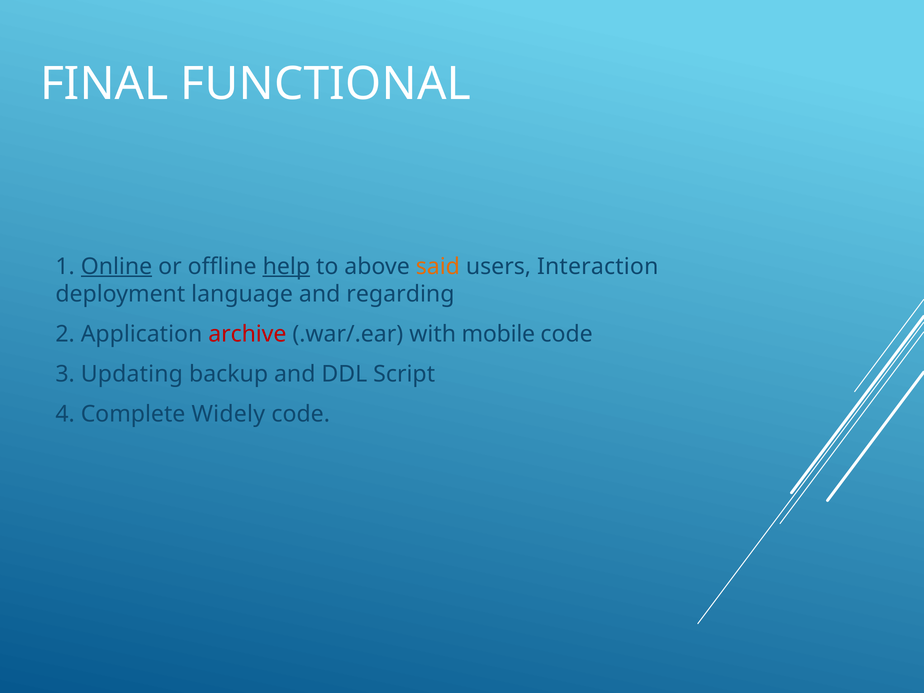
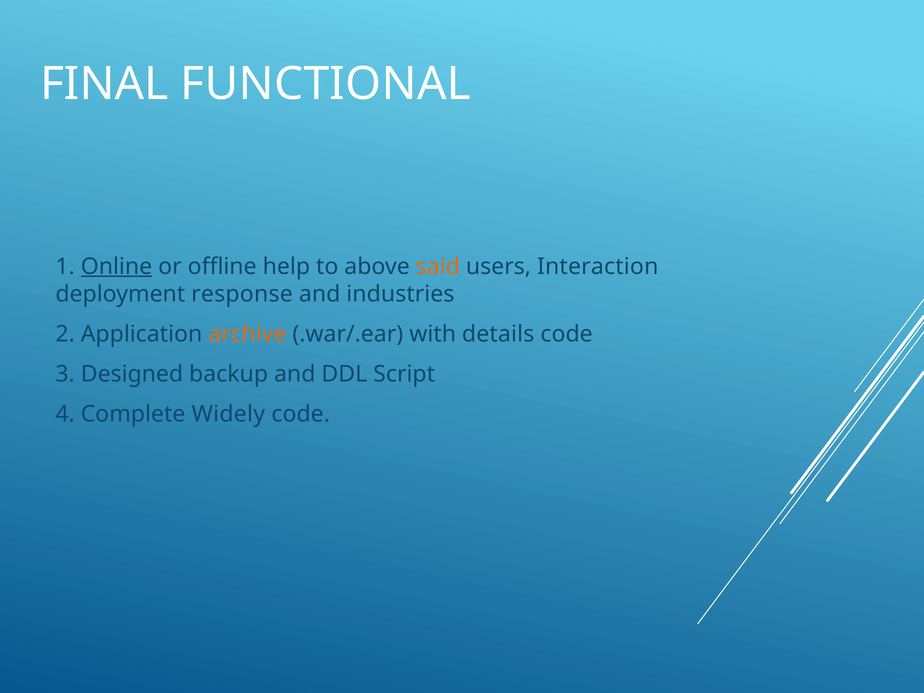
help underline: present -> none (286, 266)
language: language -> response (242, 294)
regarding: regarding -> industries (400, 294)
archive colour: red -> orange (247, 334)
mobile: mobile -> details (498, 334)
Updating: Updating -> Designed (132, 374)
